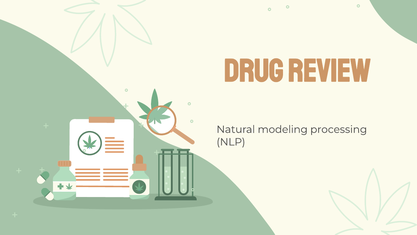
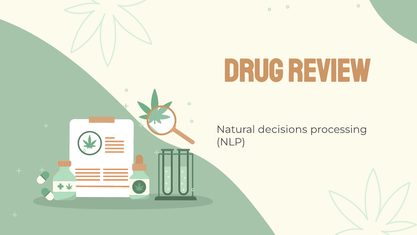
modeling: modeling -> decisions (283, 129)
